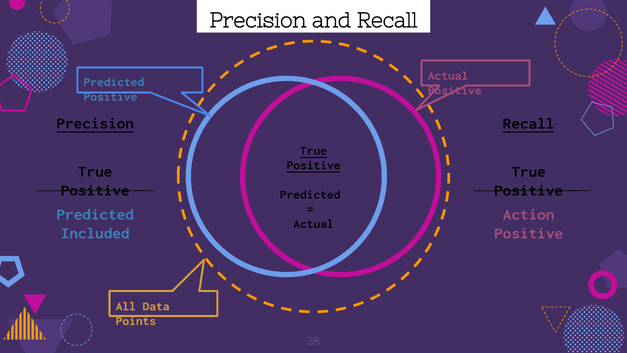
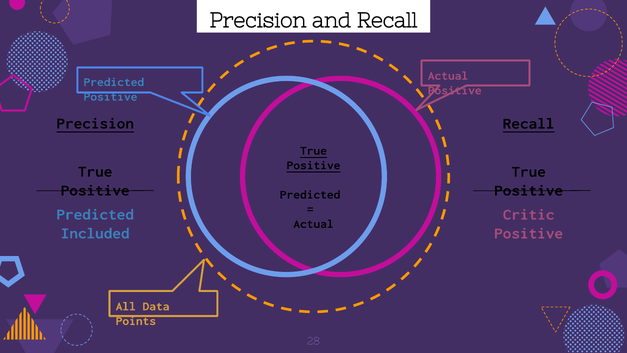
Action: Action -> Critic (529, 214)
